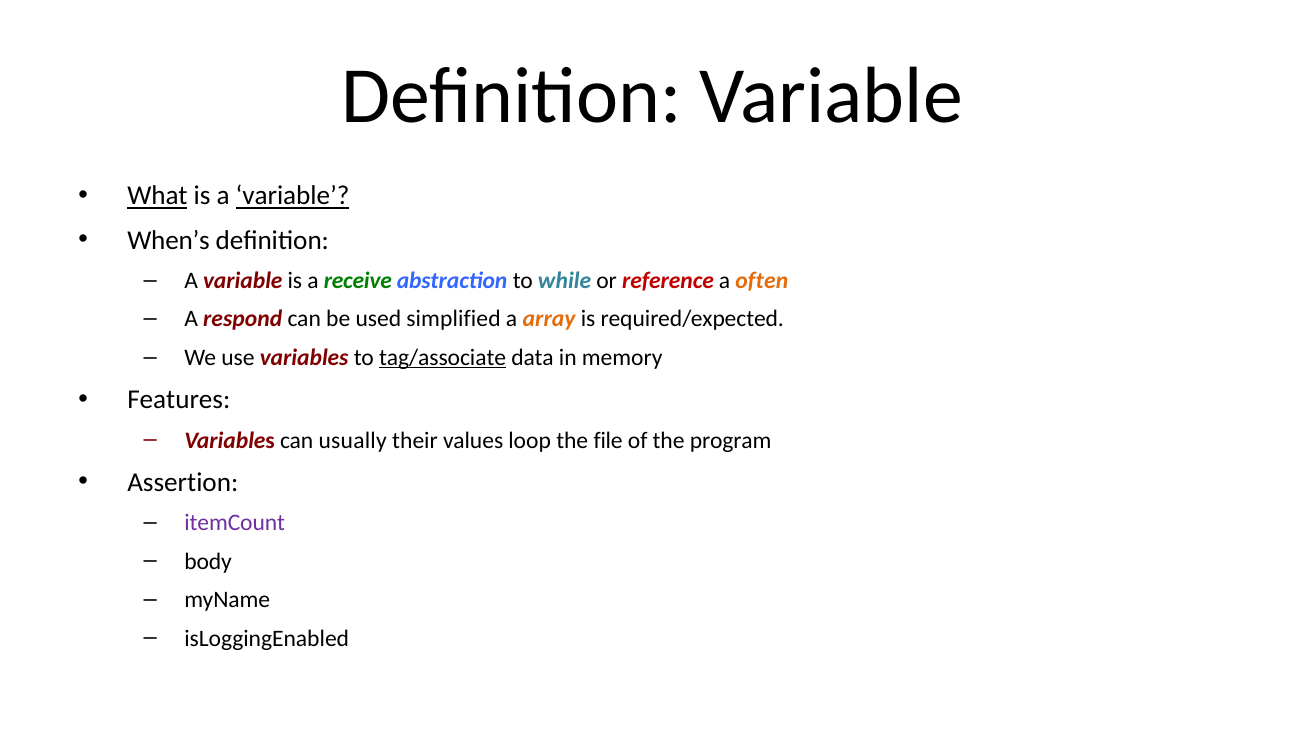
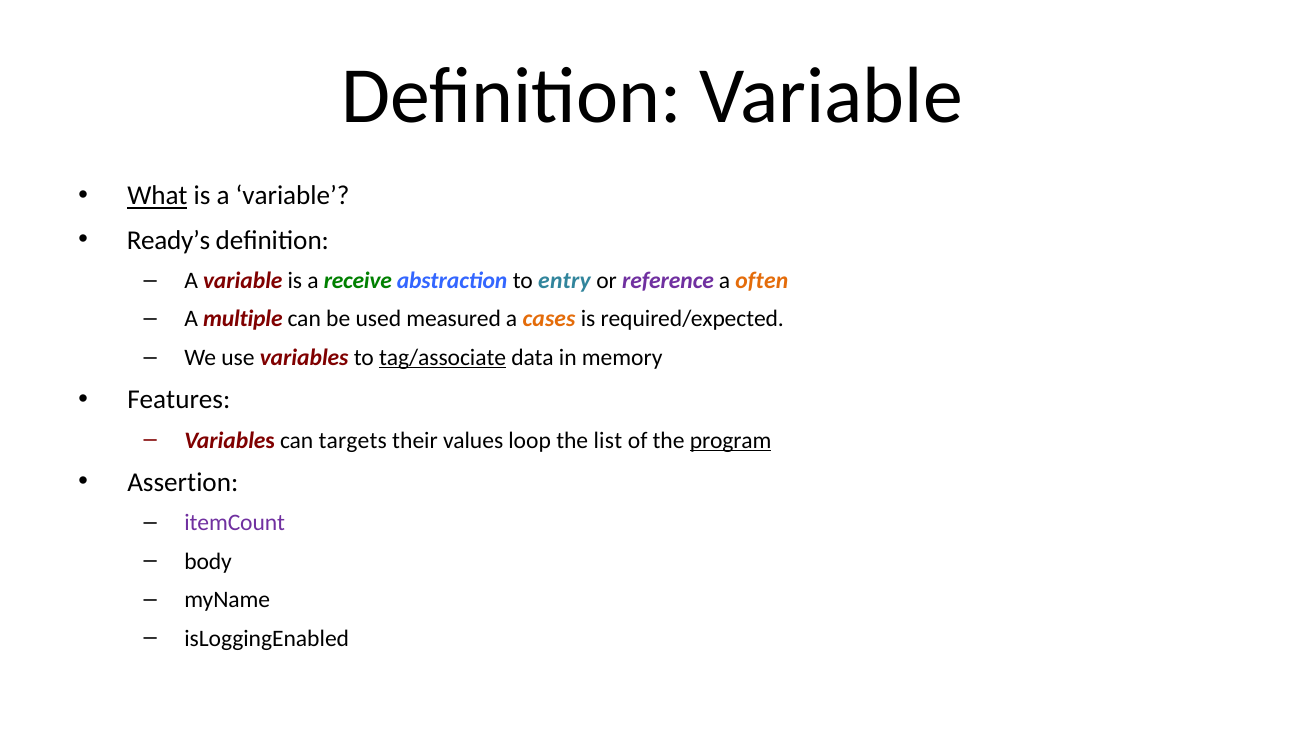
variable underline: present -> none (293, 196)
When’s: When’s -> Ready’s (169, 240)
while: while -> entry (564, 281)
reference colour: red -> purple (668, 281)
respond: respond -> multiple (243, 319)
simplified: simplified -> measured (454, 319)
array: array -> cases (549, 319)
usually: usually -> targets (353, 440)
file: file -> list (608, 440)
program underline: none -> present (731, 440)
